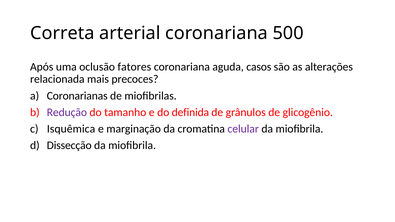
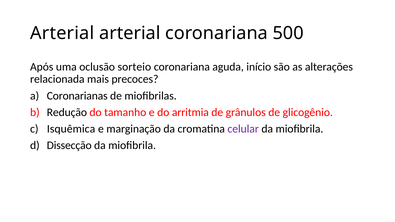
Correta: Correta -> Arterial (62, 33)
fatores: fatores -> sorteio (134, 67)
casos: casos -> início (259, 67)
Redução colour: purple -> black (67, 112)
definida: definida -> arritmia (190, 112)
